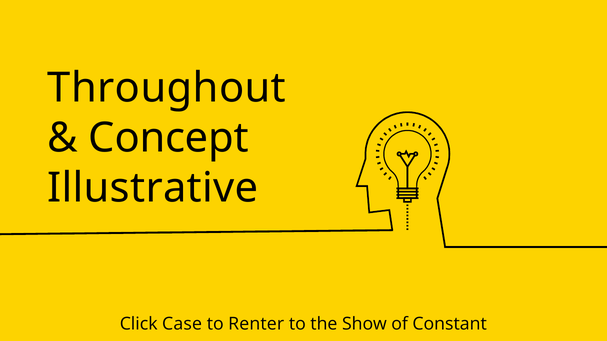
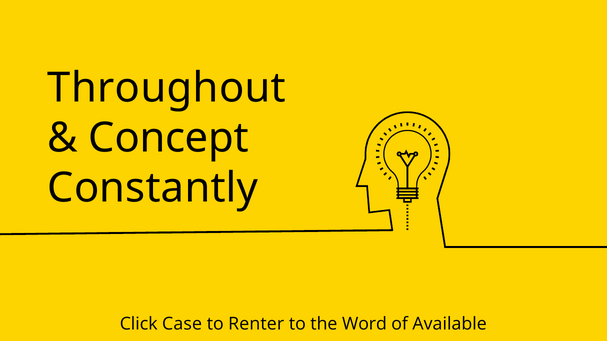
Illustrative: Illustrative -> Constantly (153, 188)
Show: Show -> Word (364, 324)
Constant: Constant -> Available (450, 324)
